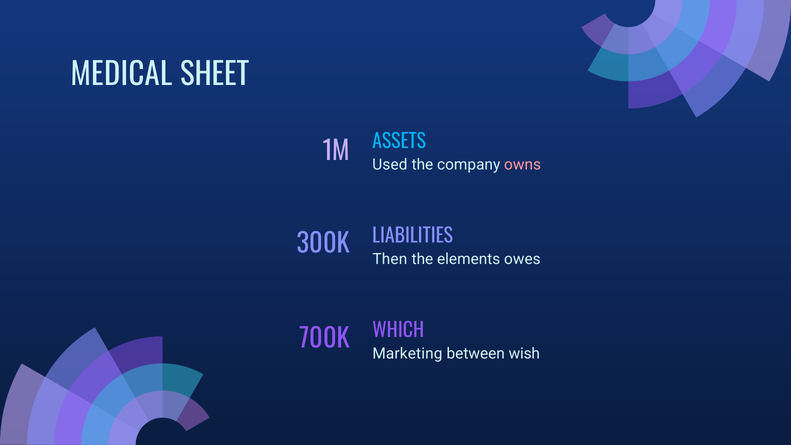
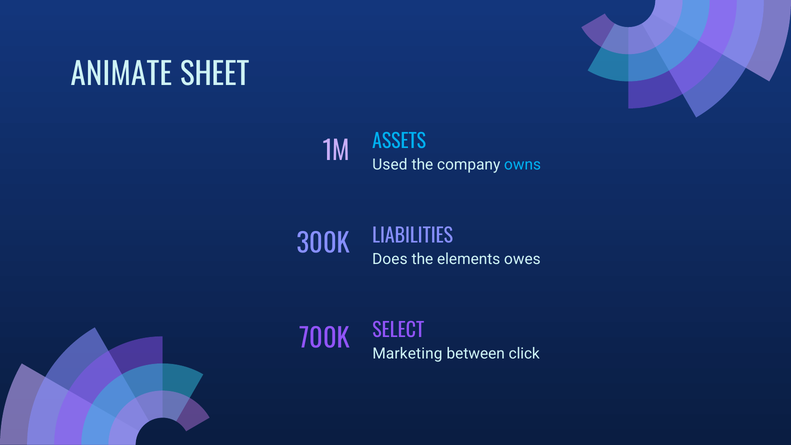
MEDICAL: MEDICAL -> ANIMATE (121, 75)
owns colour: pink -> light blue (523, 165)
Then: Then -> Does (390, 259)
WHICH: WHICH -> SELECT (398, 331)
wish: wish -> click (524, 354)
